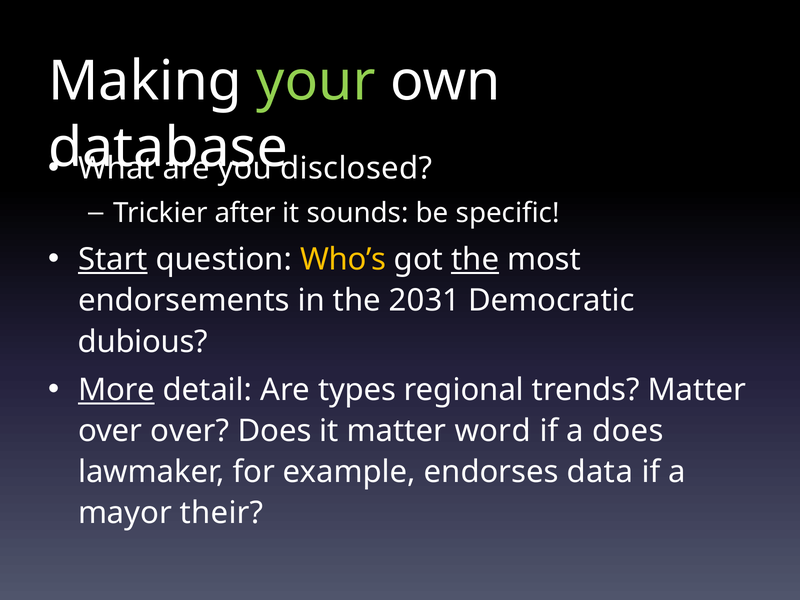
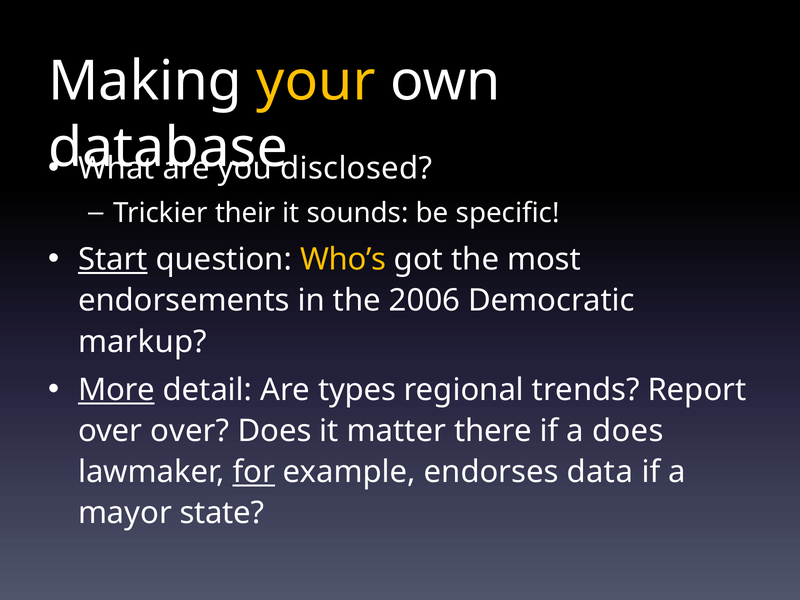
your colour: light green -> yellow (316, 81)
after: after -> their (245, 213)
the underline: present -> none (475, 260)
2031: 2031 -> 2006 (425, 301)
dubious: dubious -> markup (142, 342)
trends Matter: Matter -> Report (697, 390)
word: word -> there (493, 431)
for underline: none -> present (254, 472)
their: their -> state (222, 513)
